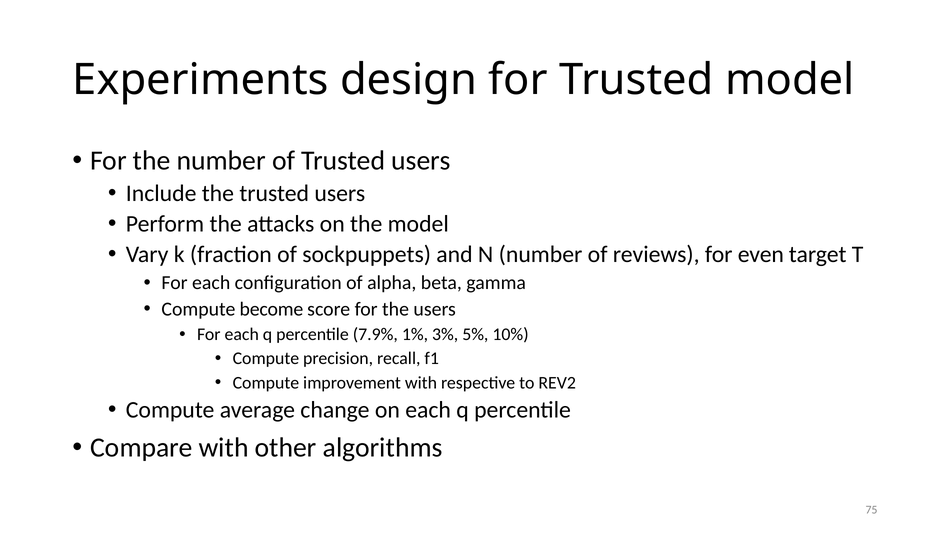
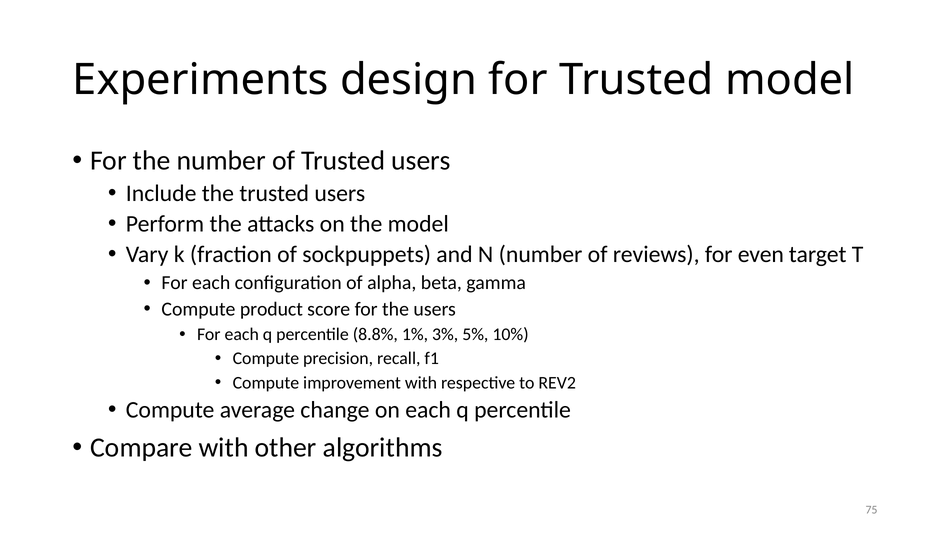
become: become -> product (271, 309)
7.9%: 7.9% -> 8.8% (375, 335)
